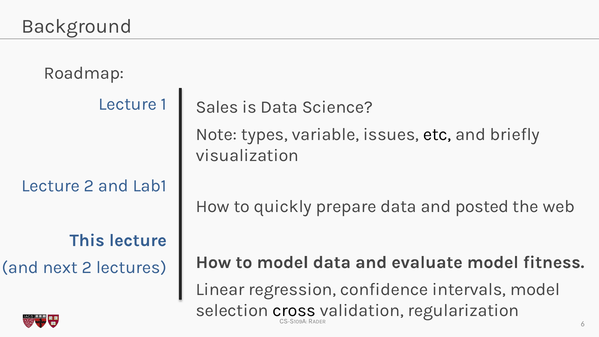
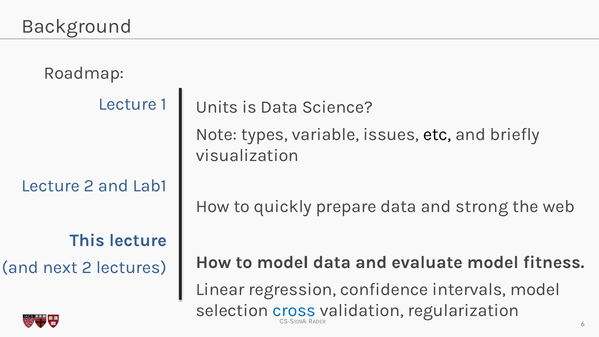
Sales: Sales -> Units (217, 107)
posted: posted -> strong (482, 206)
cross colour: black -> blue (294, 310)
